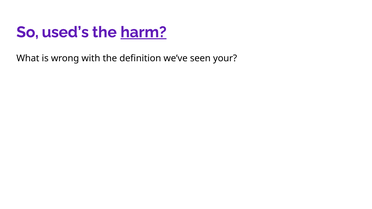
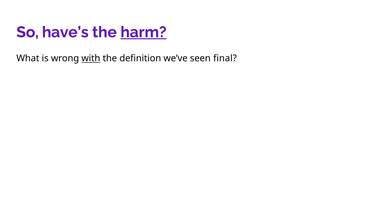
used’s: used’s -> have’s (65, 32)
with underline: none -> present (91, 59)
your: your -> final (225, 59)
